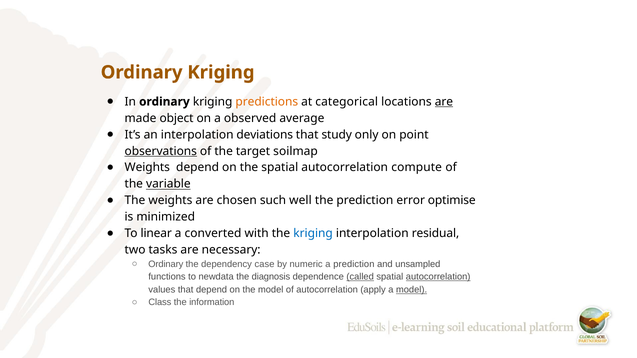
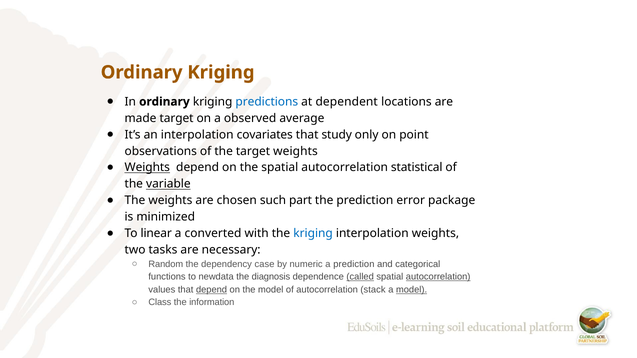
predictions colour: orange -> blue (267, 102)
categorical: categorical -> dependent (347, 102)
are underline: present -> none (444, 102)
made object: object -> target (177, 118)
deviations: deviations -> covariates (265, 135)
observations underline: present -> none (161, 151)
target soilmap: soilmap -> weights (296, 151)
Weights underline: none -> present (147, 168)
compute: compute -> statistical (417, 168)
well: well -> part (301, 201)
optimise: optimise -> package (452, 201)
interpolation residual: residual -> weights (435, 234)
Ordinary: Ordinary -> Random (166, 264)
unsampled: unsampled -> categorical (418, 264)
depend underline: none -> present (212, 290)
apply: apply -> stack (373, 290)
